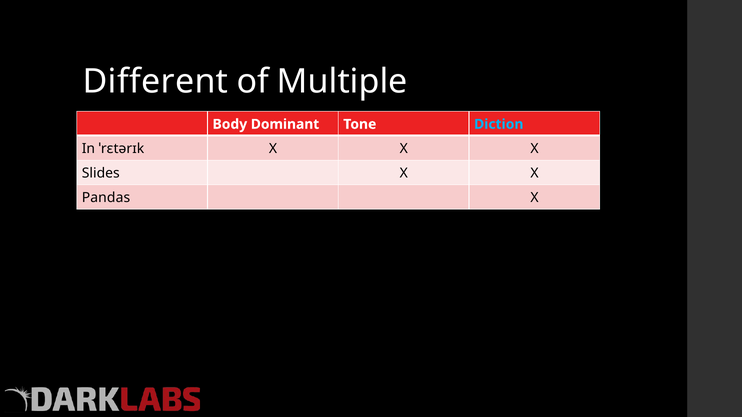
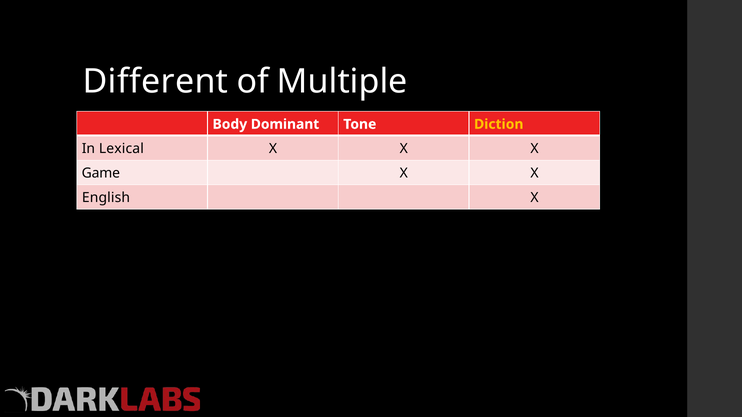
Diction colour: light blue -> yellow (499, 124)
ˈrɛtərɪk: ˈrɛtərɪk -> Lexical (121, 149)
Slides: Slides -> Game (101, 173)
Pandas: Pandas -> English (106, 198)
